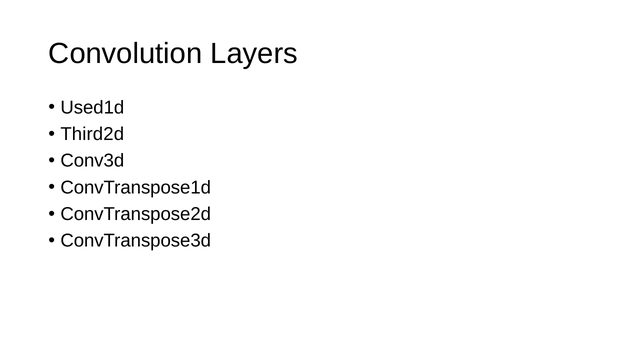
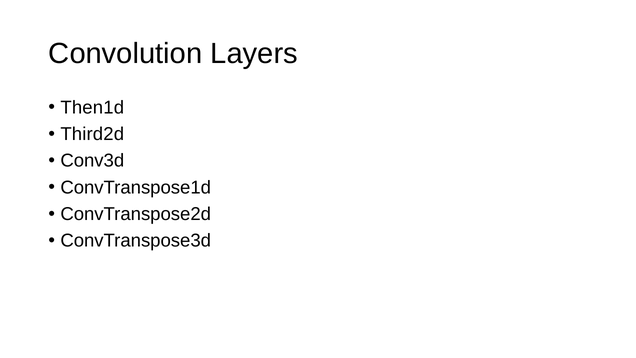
Used1d: Used1d -> Then1d (92, 107)
